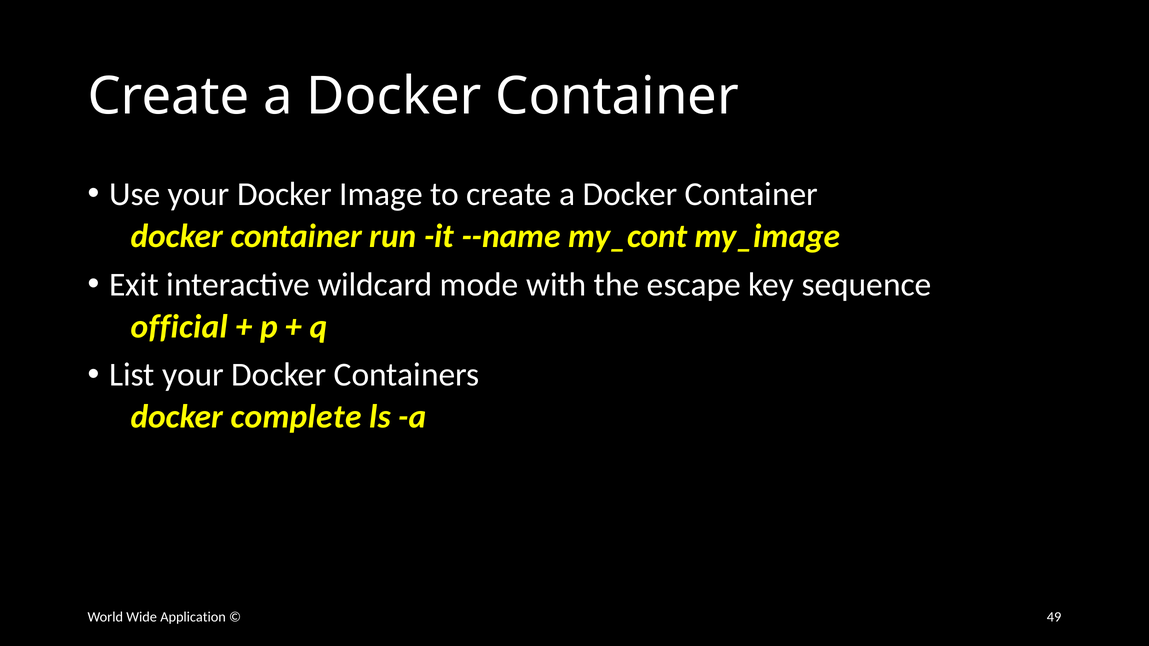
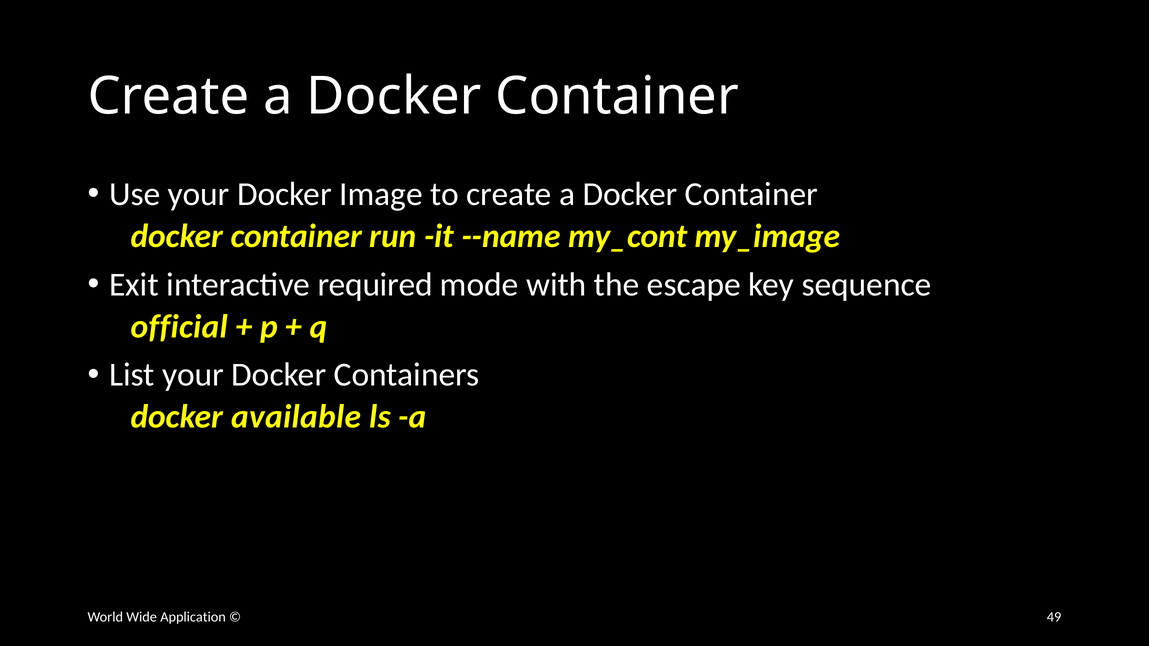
wildcard: wildcard -> required (375, 285)
complete: complete -> available (296, 417)
